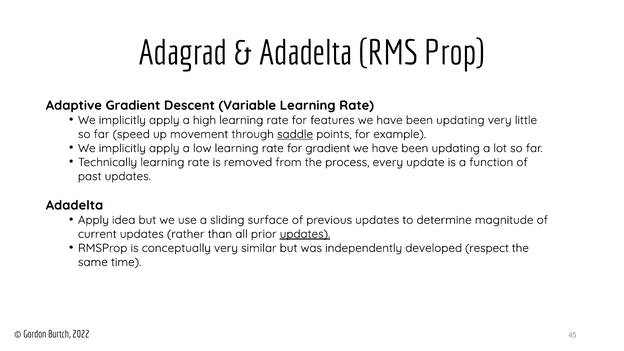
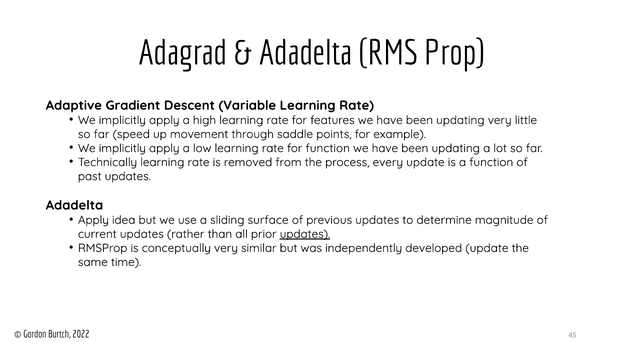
saddle underline: present -> none (295, 134)
for gradient: gradient -> function (328, 148)
developed respect: respect -> update (487, 248)
